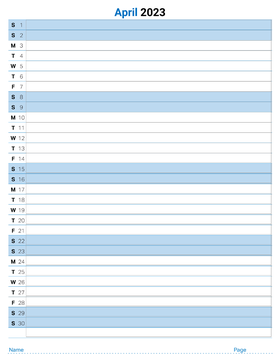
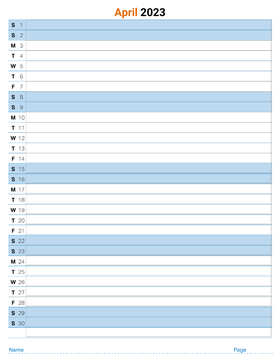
April colour: blue -> orange (126, 12)
